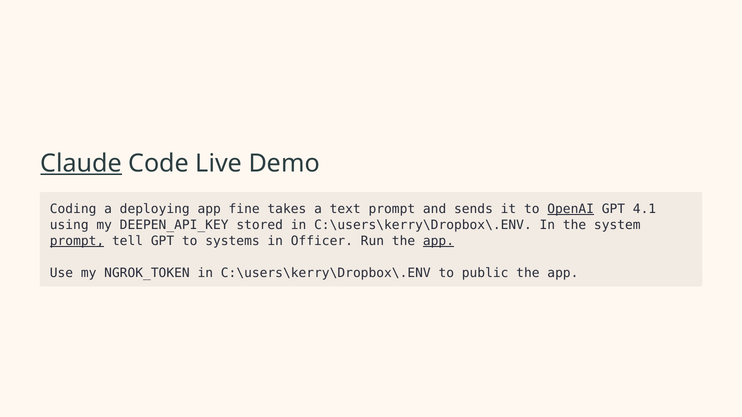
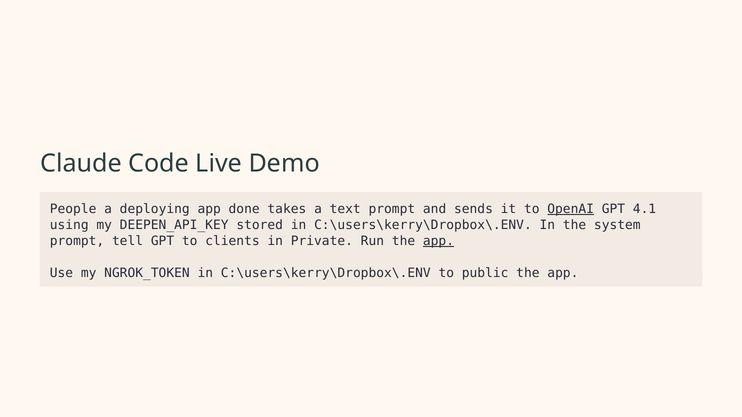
Claude underline: present -> none (81, 164)
Coding: Coding -> People (73, 209)
fine: fine -> done (244, 209)
prompt underline: present -> none (77, 241)
systems: systems -> clients (232, 241)
Officer: Officer -> Private (322, 241)
